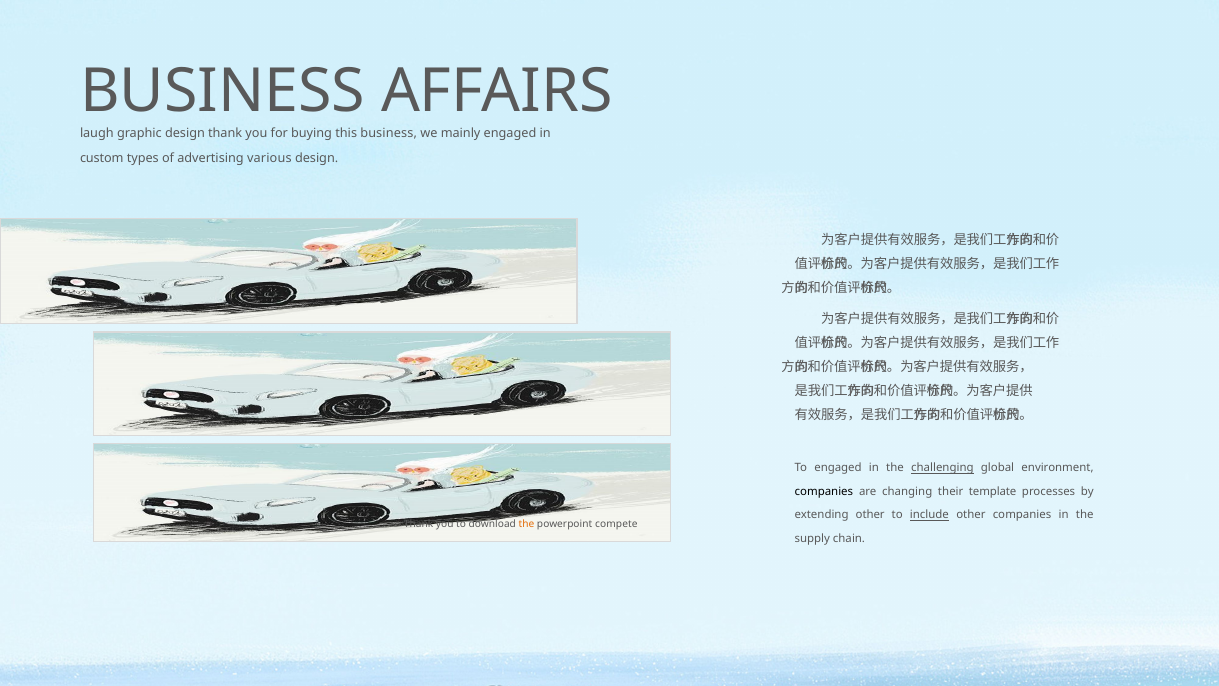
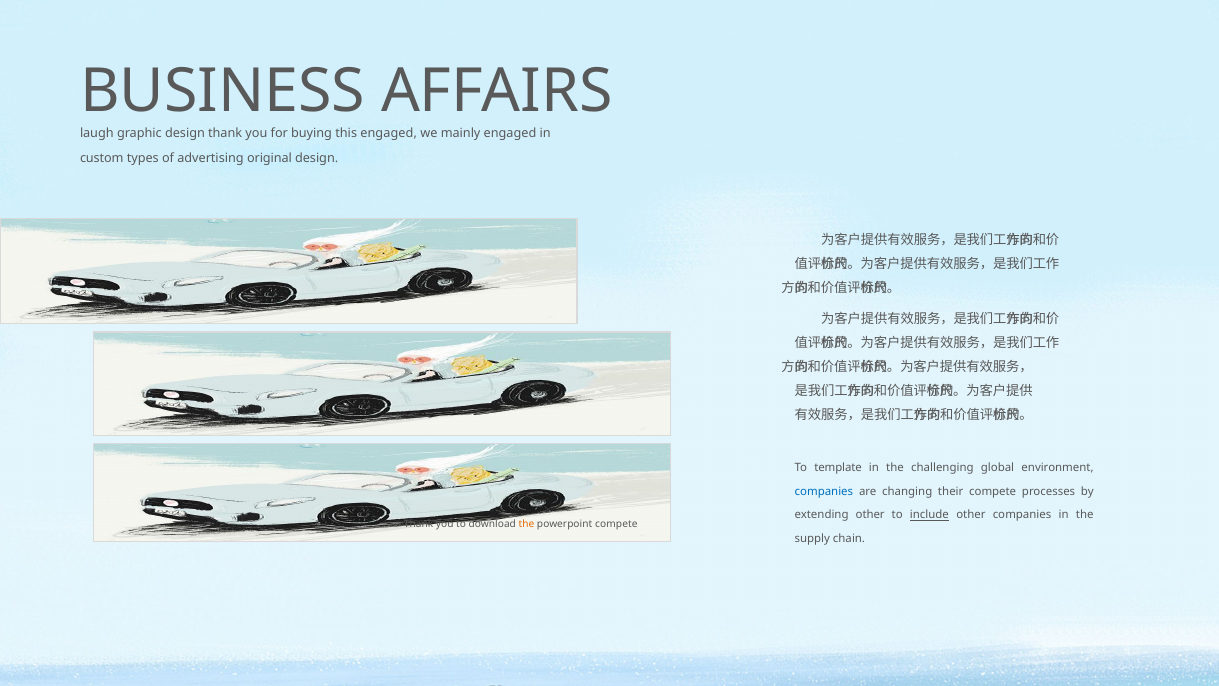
business: business -> engaged (389, 134)
various: various -> original (269, 158)
To engaged: engaged -> template (838, 468)
challenging underline: present -> none (942, 468)
companies colour: black -> blue (824, 491)
their template: template -> compete (993, 491)
